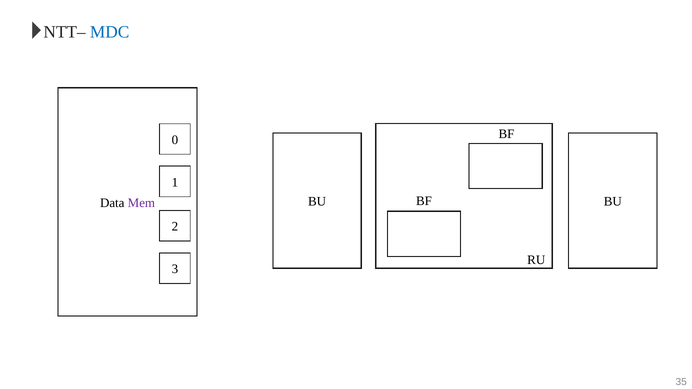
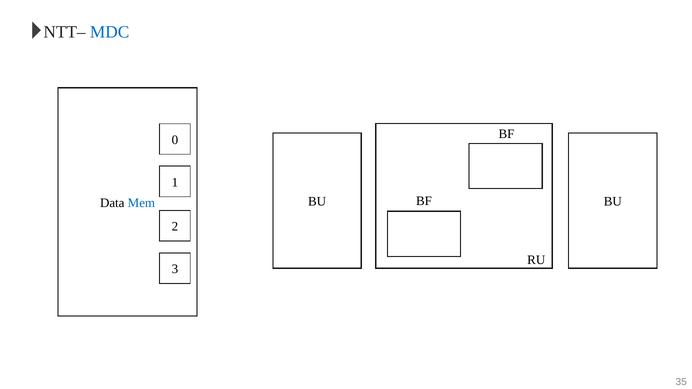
Mem colour: purple -> blue (141, 203)
